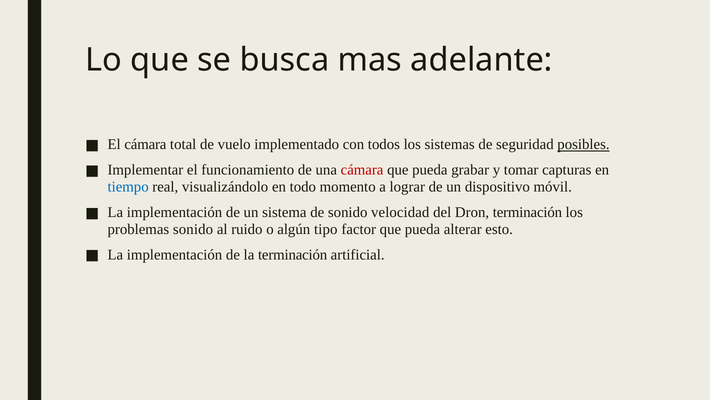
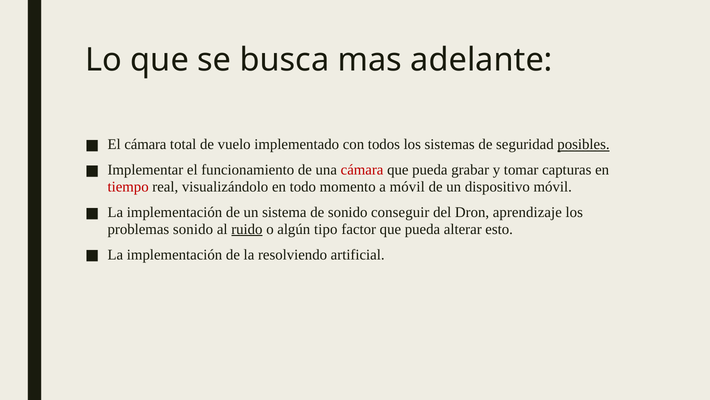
tiempo colour: blue -> red (128, 187)
a lograr: lograr -> móvil (407, 187)
velocidad: velocidad -> conseguir (400, 212)
Dron terminación: terminación -> aprendizaje (527, 212)
ruido underline: none -> present (247, 229)
la terminación: terminación -> resolviendo (293, 254)
